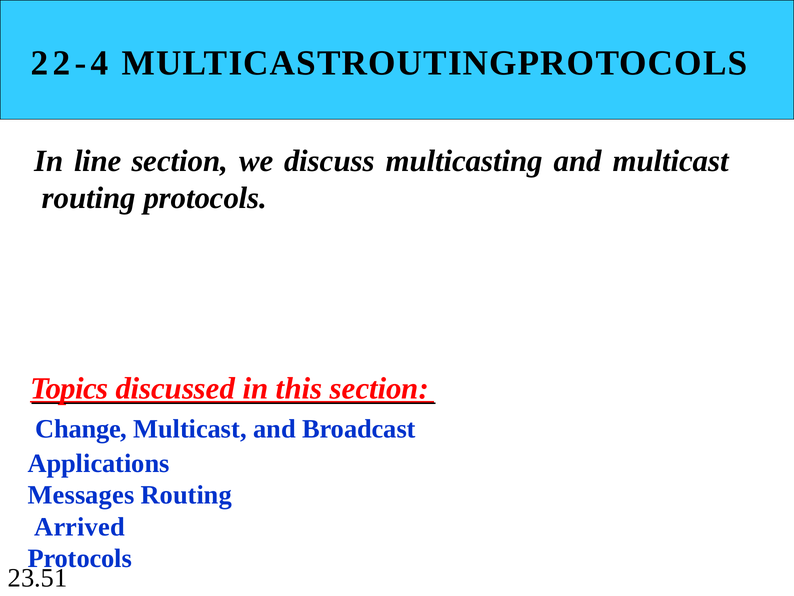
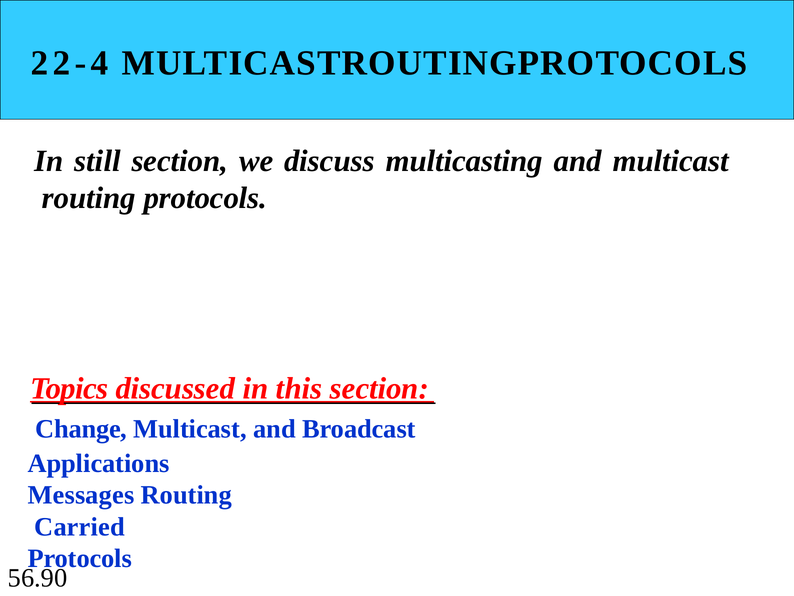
line: line -> still (98, 161)
Arrived: Arrived -> Carried (80, 526)
23.51: 23.51 -> 56.90 (38, 577)
